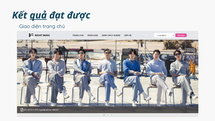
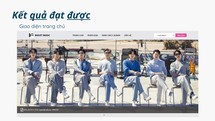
được underline: none -> present (79, 15)
